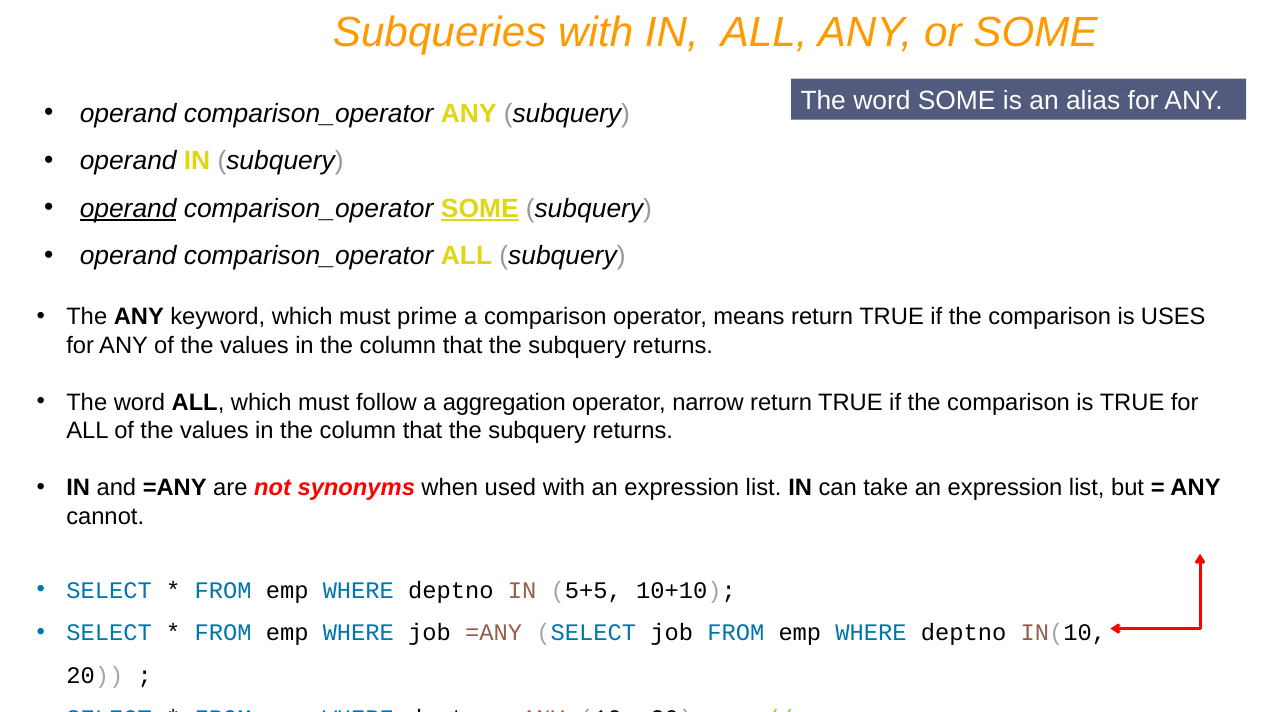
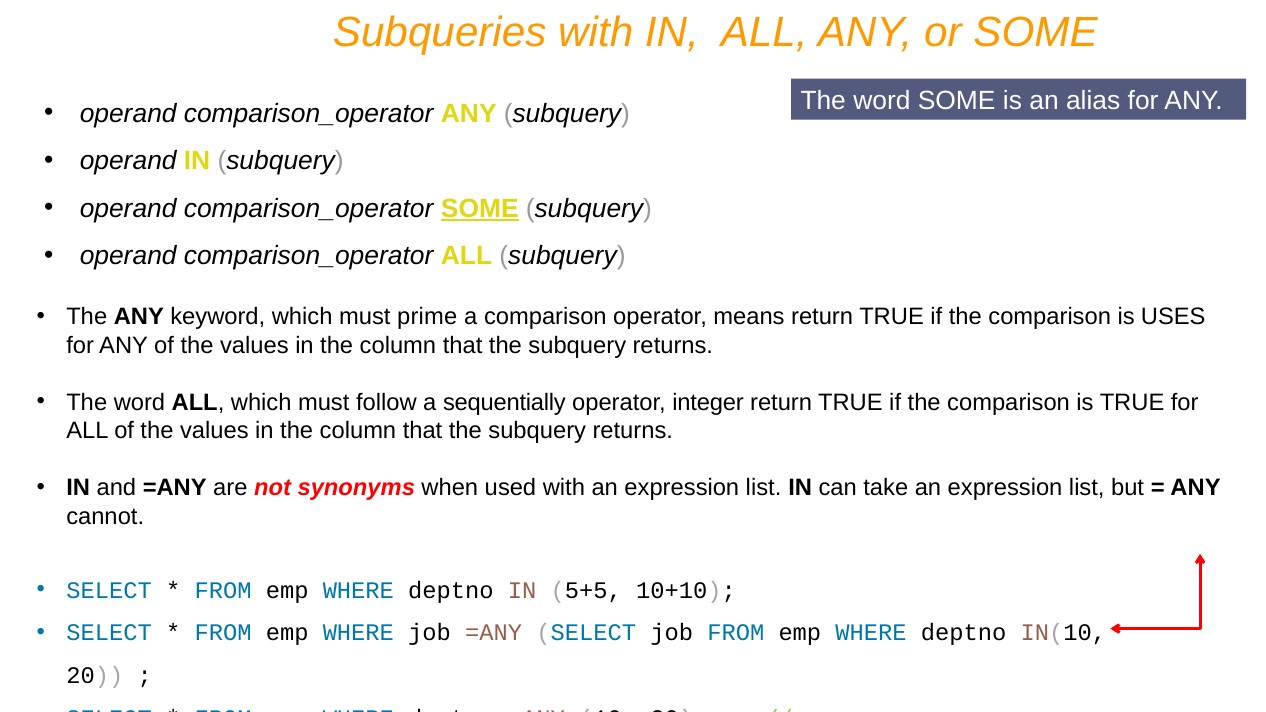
operand underline: present -> none (128, 209)
aggregation: aggregation -> sequentially (504, 402)
narrow: narrow -> integer (708, 402)
